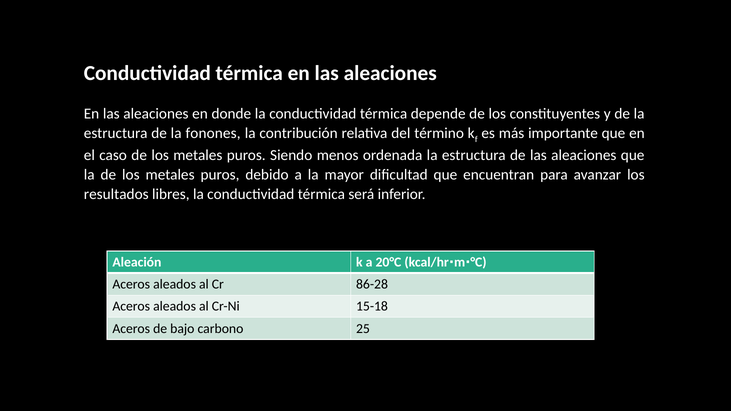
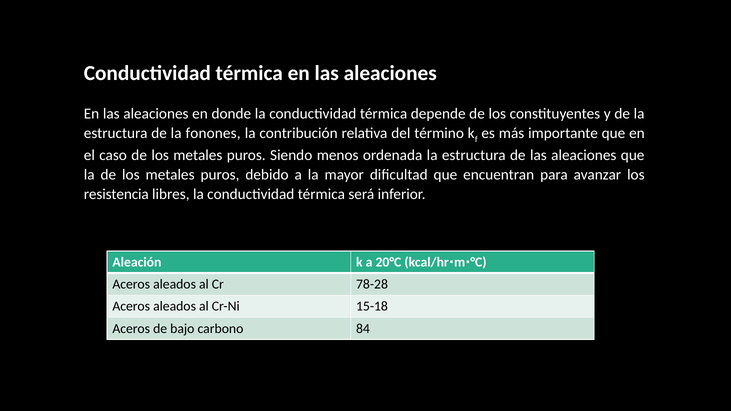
resultados: resultados -> resistencia (116, 195)
86-28: 86-28 -> 78-28 (372, 284)
25: 25 -> 84 (363, 329)
